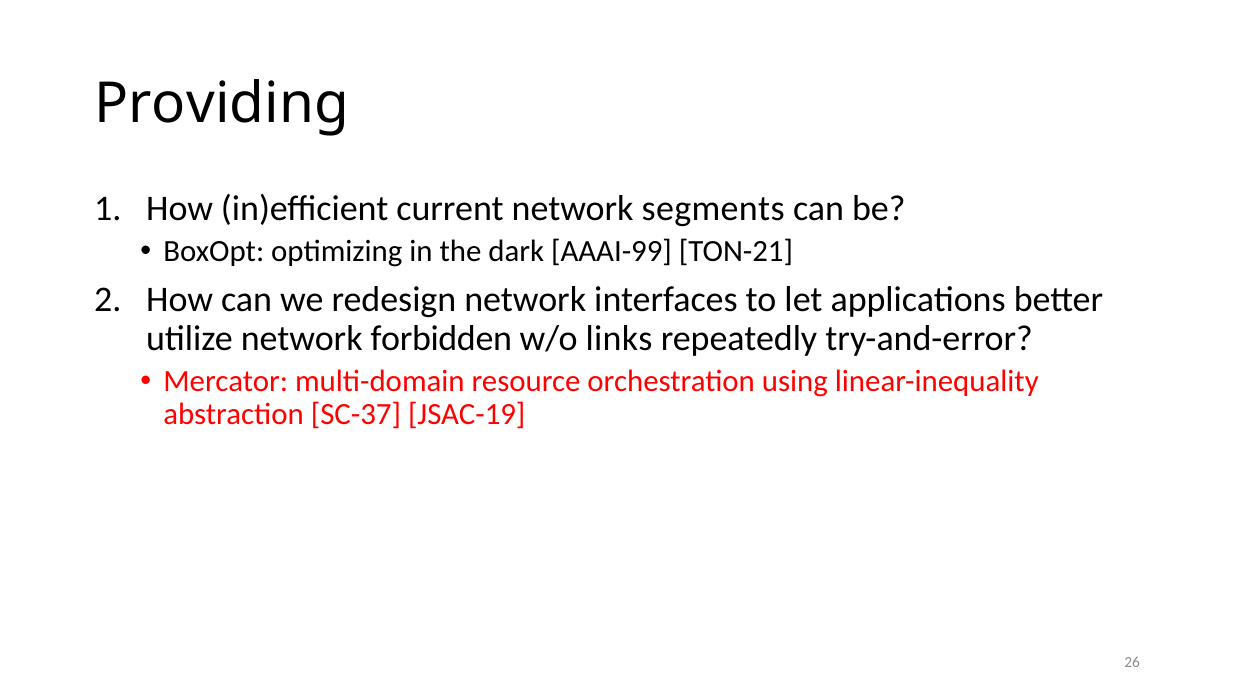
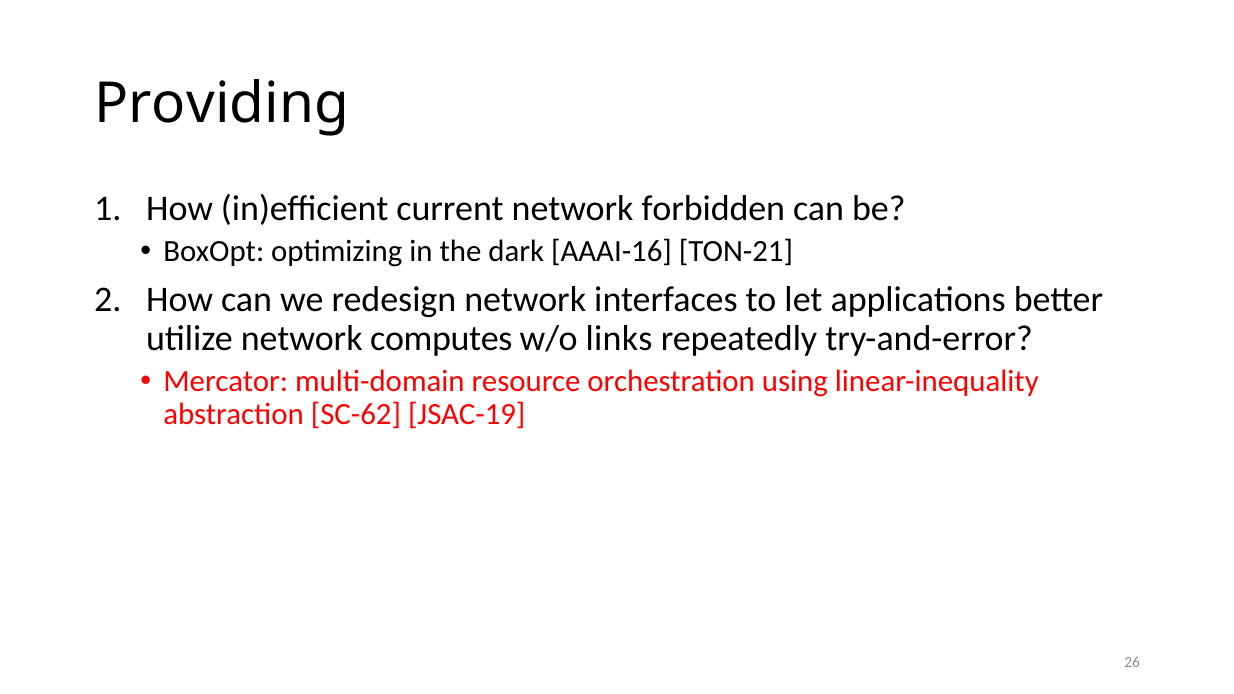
segments: segments -> forbidden (713, 209)
AAAI-99: AAAI-99 -> AAAI-16 (611, 251)
forbidden: forbidden -> computes (441, 339)
SC-37: SC-37 -> SC-62 (356, 415)
